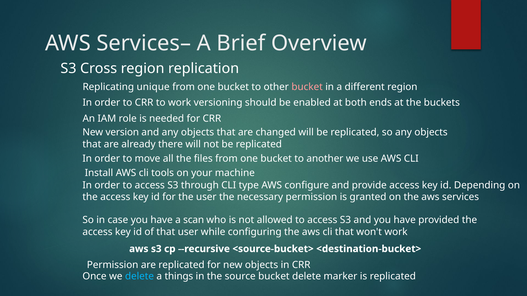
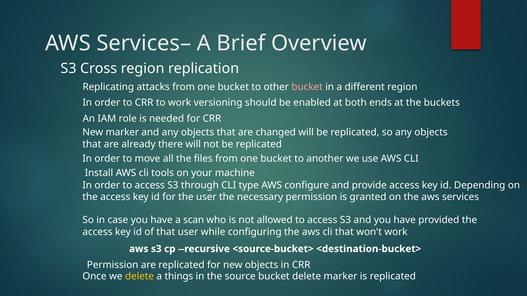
unique: unique -> attacks (153, 87)
New version: version -> marker (122, 132)
delete colour: light blue -> yellow (139, 277)
